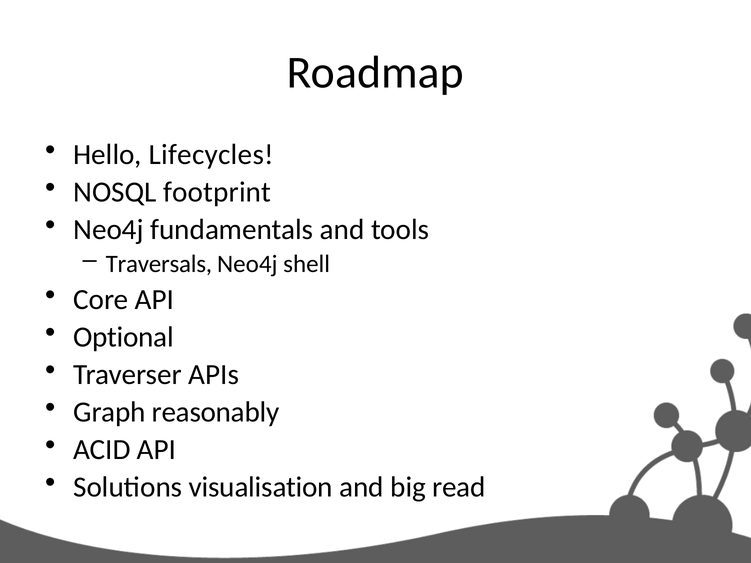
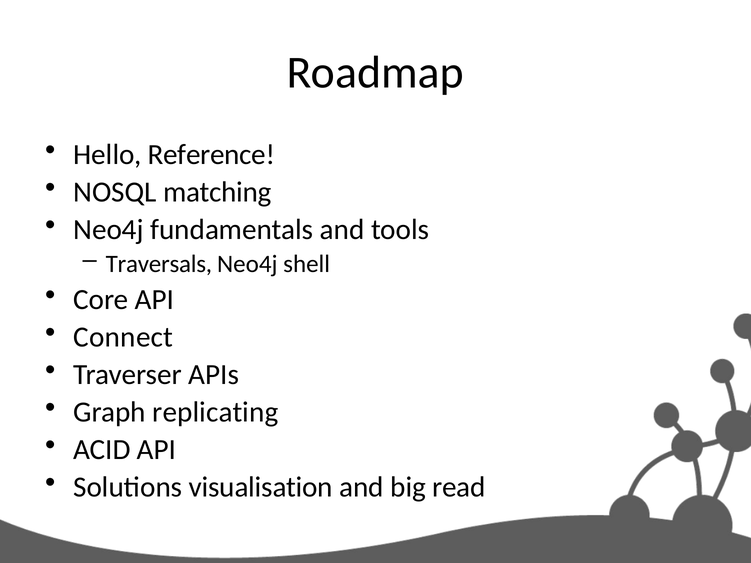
Lifecycles: Lifecycles -> Reference (211, 155)
footprint: footprint -> matching (217, 192)
Optional: Optional -> Connect (123, 337)
reasonably: reasonably -> replicating (215, 412)
